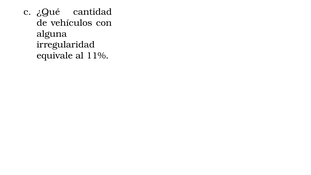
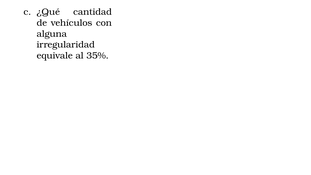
11%: 11% -> 35% (98, 56)
